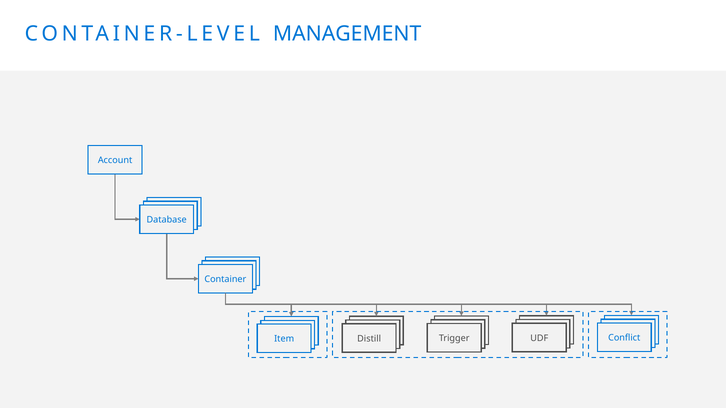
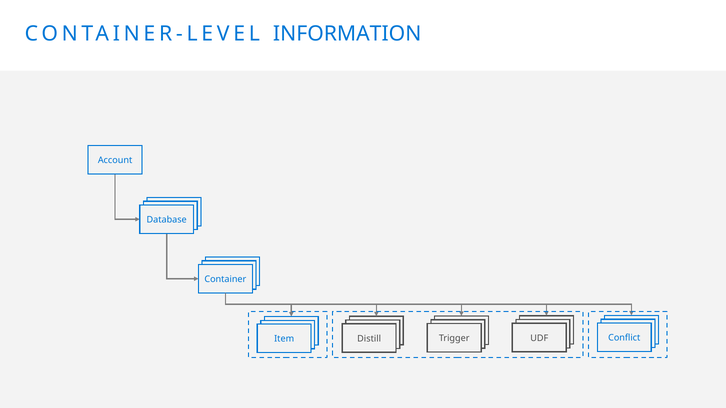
MANAGEMENT: MANAGEMENT -> INFORMATION (347, 34)
